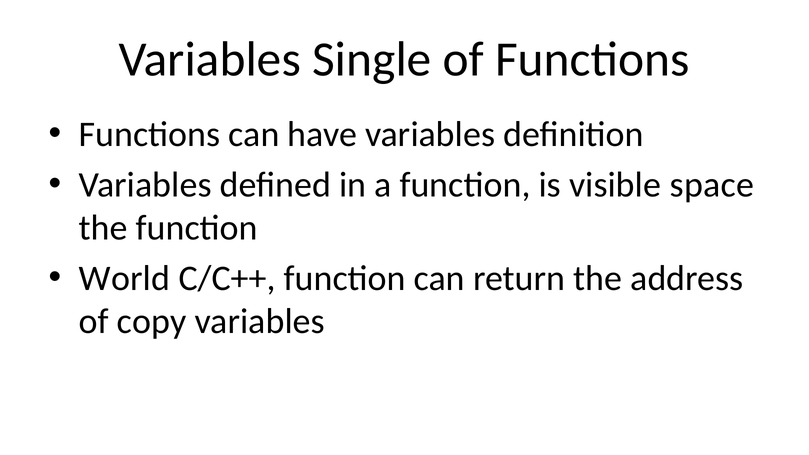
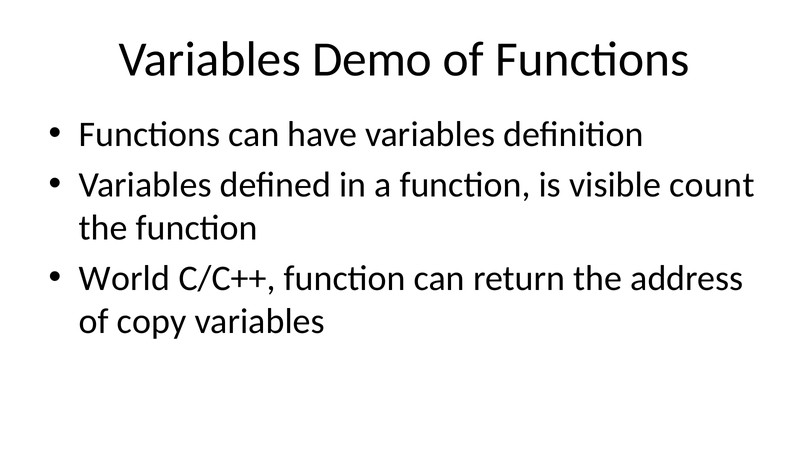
Single: Single -> Demo (372, 60)
space: space -> count (712, 185)
